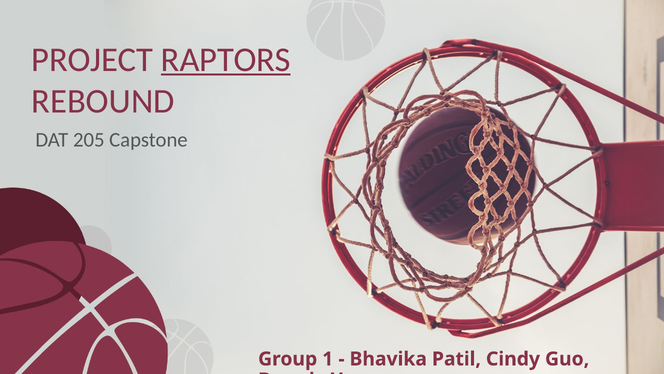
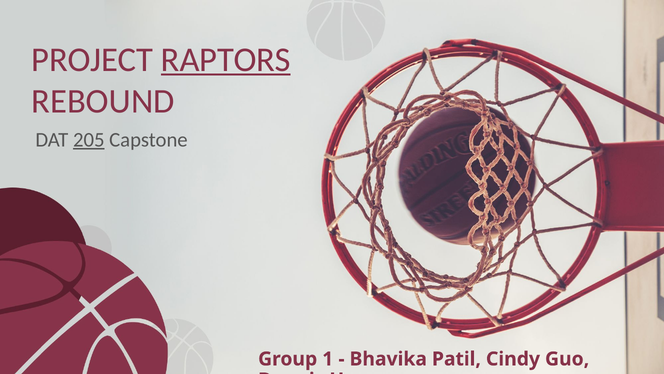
205 underline: none -> present (89, 140)
